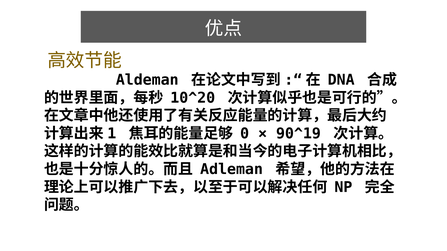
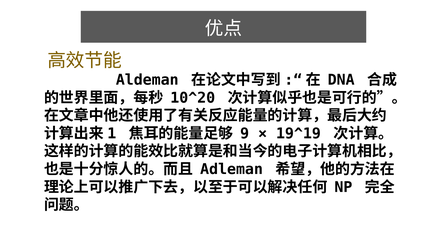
0: 0 -> 9 (245, 134)
90^19: 90^19 -> 19^19 (298, 134)
